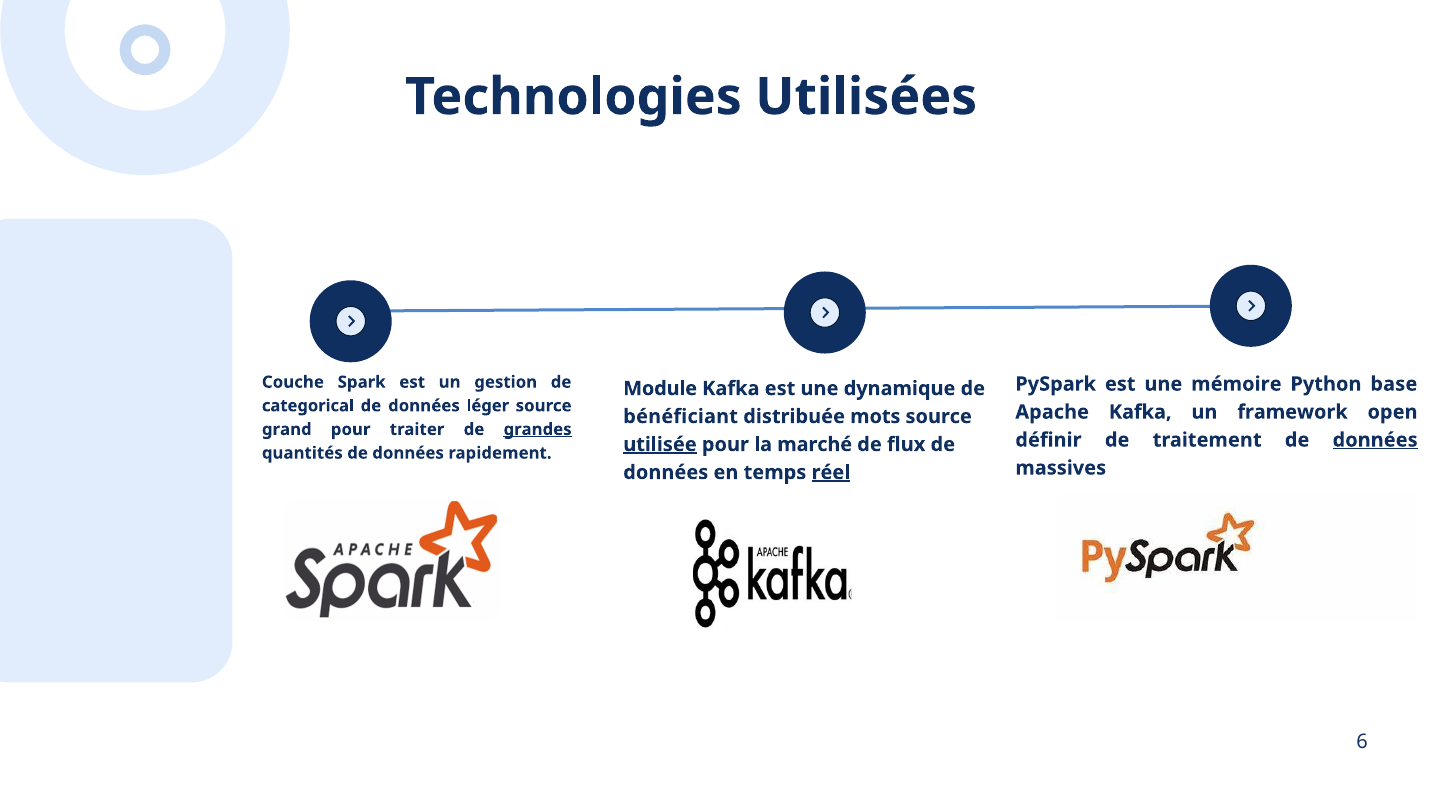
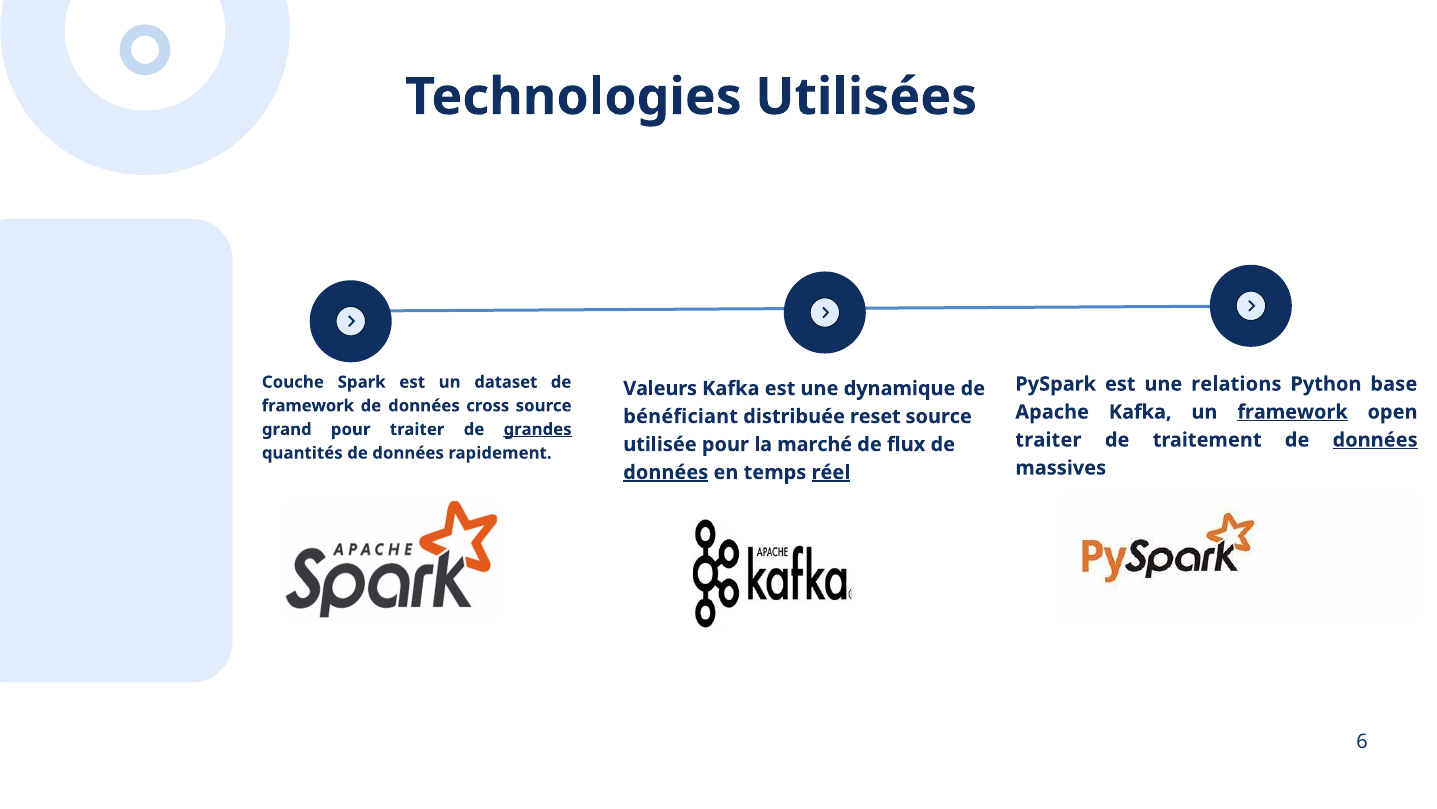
gestion: gestion -> dataset (506, 382)
mémoire: mémoire -> relations (1236, 384)
Module: Module -> Valeurs (660, 388)
categorical: categorical -> framework (308, 405)
léger: léger -> cross (488, 405)
framework underline: none -> present (1292, 412)
mots: mots -> reset (875, 416)
définir: définir -> traiter (1048, 440)
utilisée underline: present -> none (660, 444)
données underline: none -> present (666, 472)
